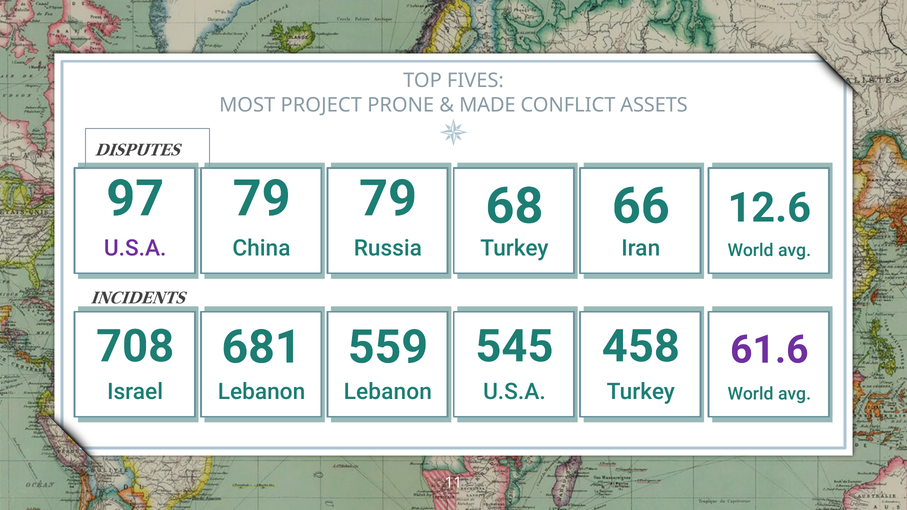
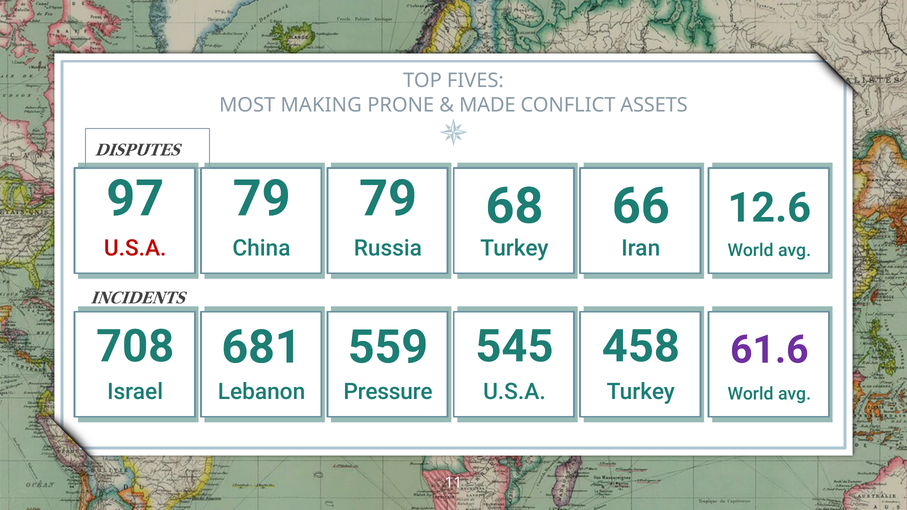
PROJECT: PROJECT -> MAKING (321, 105)
U.S.A colour: purple -> red (135, 248)
Lebanon: Lebanon -> Pressure (388, 392)
